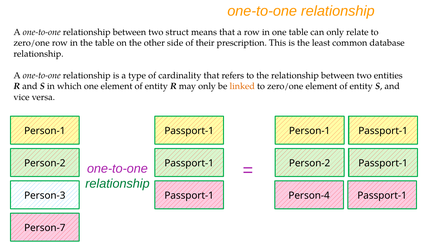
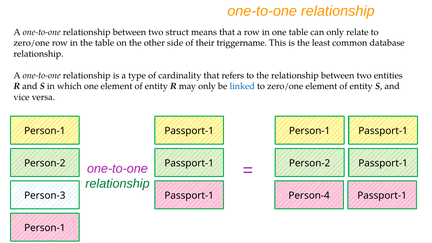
prescription: prescription -> triggername (242, 43)
linked colour: orange -> blue (242, 86)
Person-7: Person-7 -> Person-1 (45, 228)
